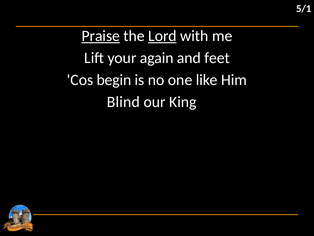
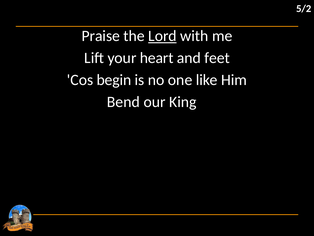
5/1: 5/1 -> 5/2 (304, 9)
Praise underline: present -> none (101, 36)
again: again -> heart (157, 58)
Blind: Blind -> Bend (123, 102)
